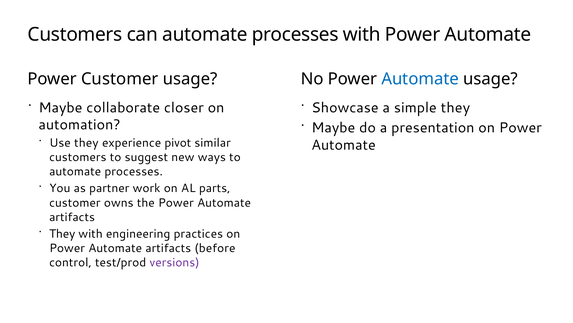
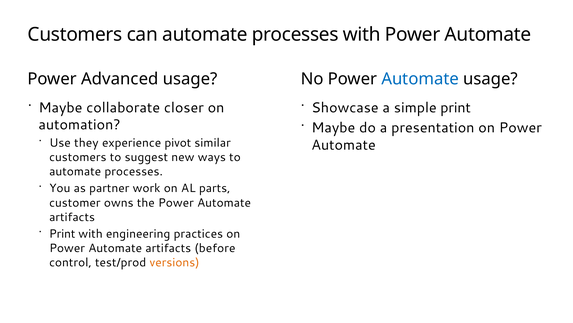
Power Customer: Customer -> Advanced (120, 79)
simple they: they -> print (456, 107)
They: They -> Print (62, 233)
versions colour: purple -> orange (175, 262)
